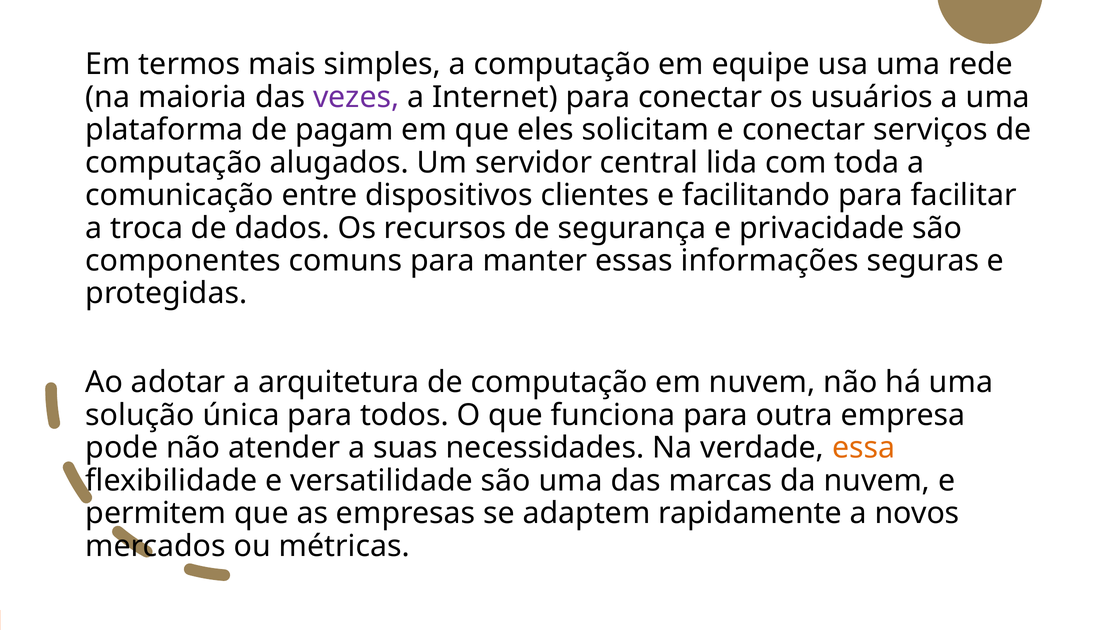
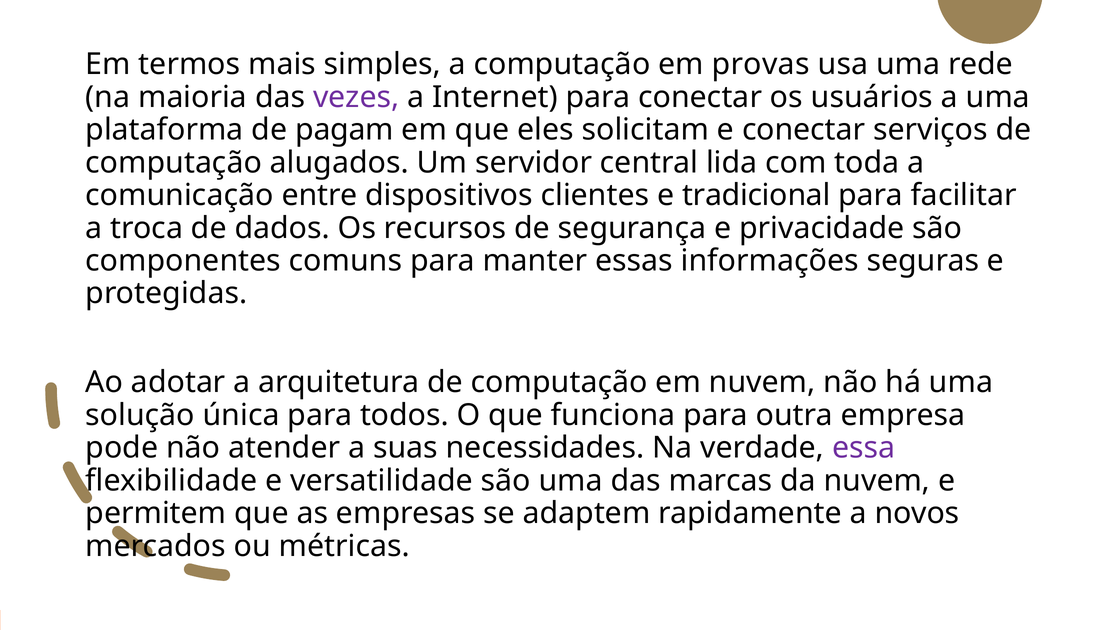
equipe: equipe -> provas (761, 64)
facilitando: facilitando -> tradicional (756, 195)
essa colour: orange -> purple (864, 448)
